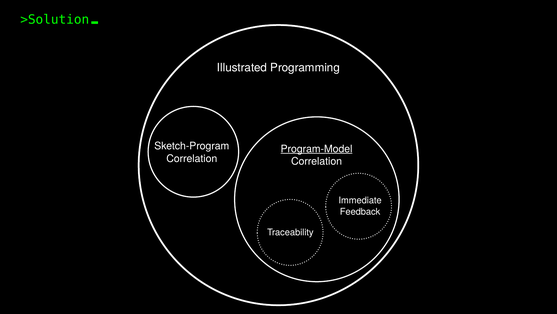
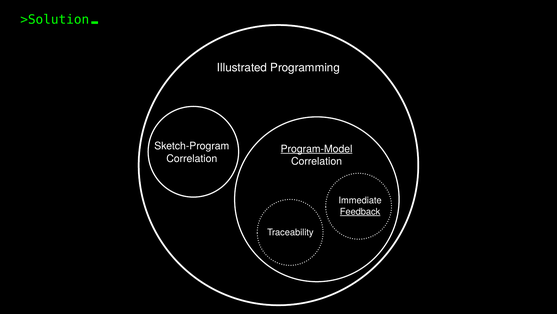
Feedback underline: none -> present (360, 211)
